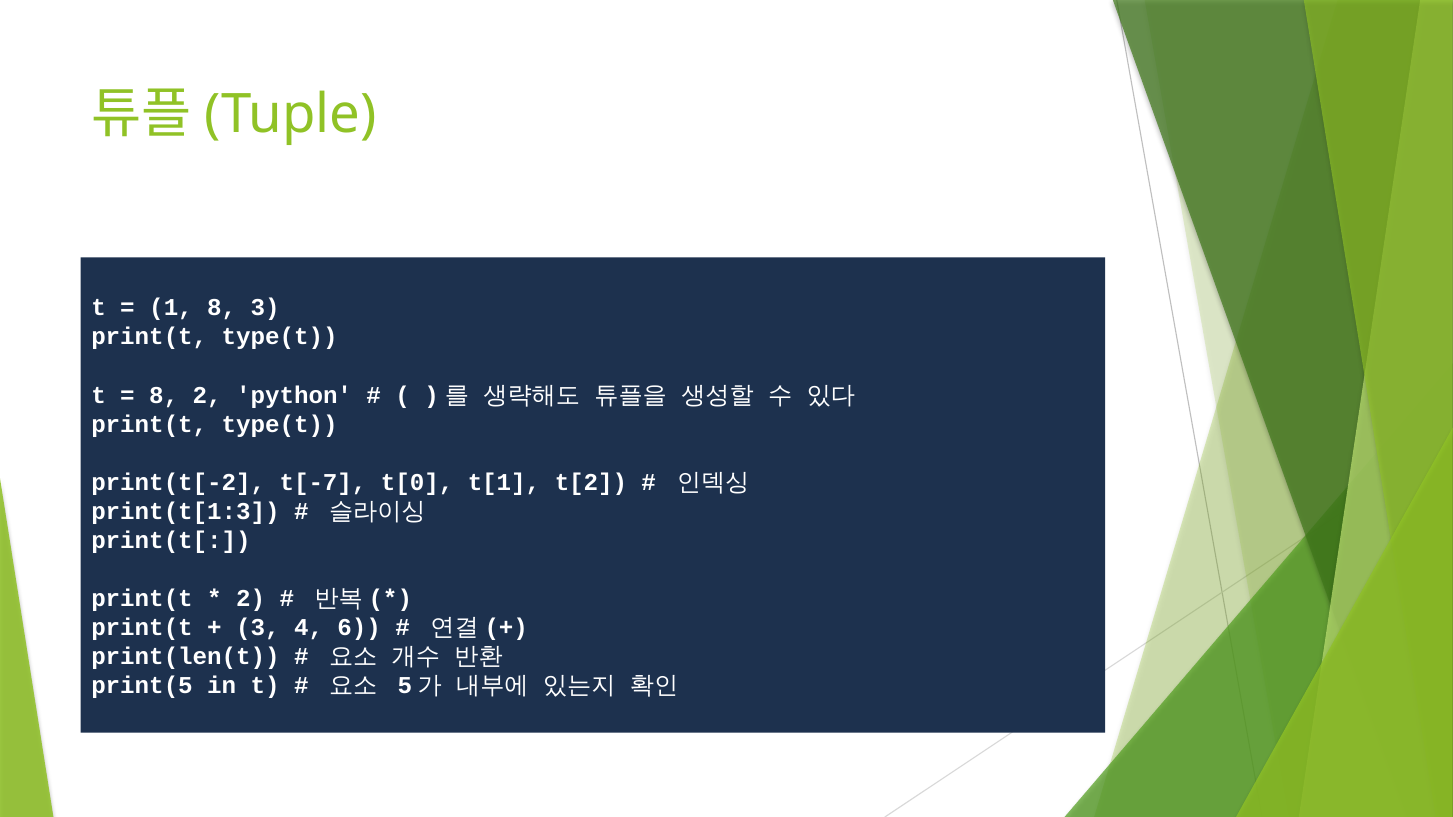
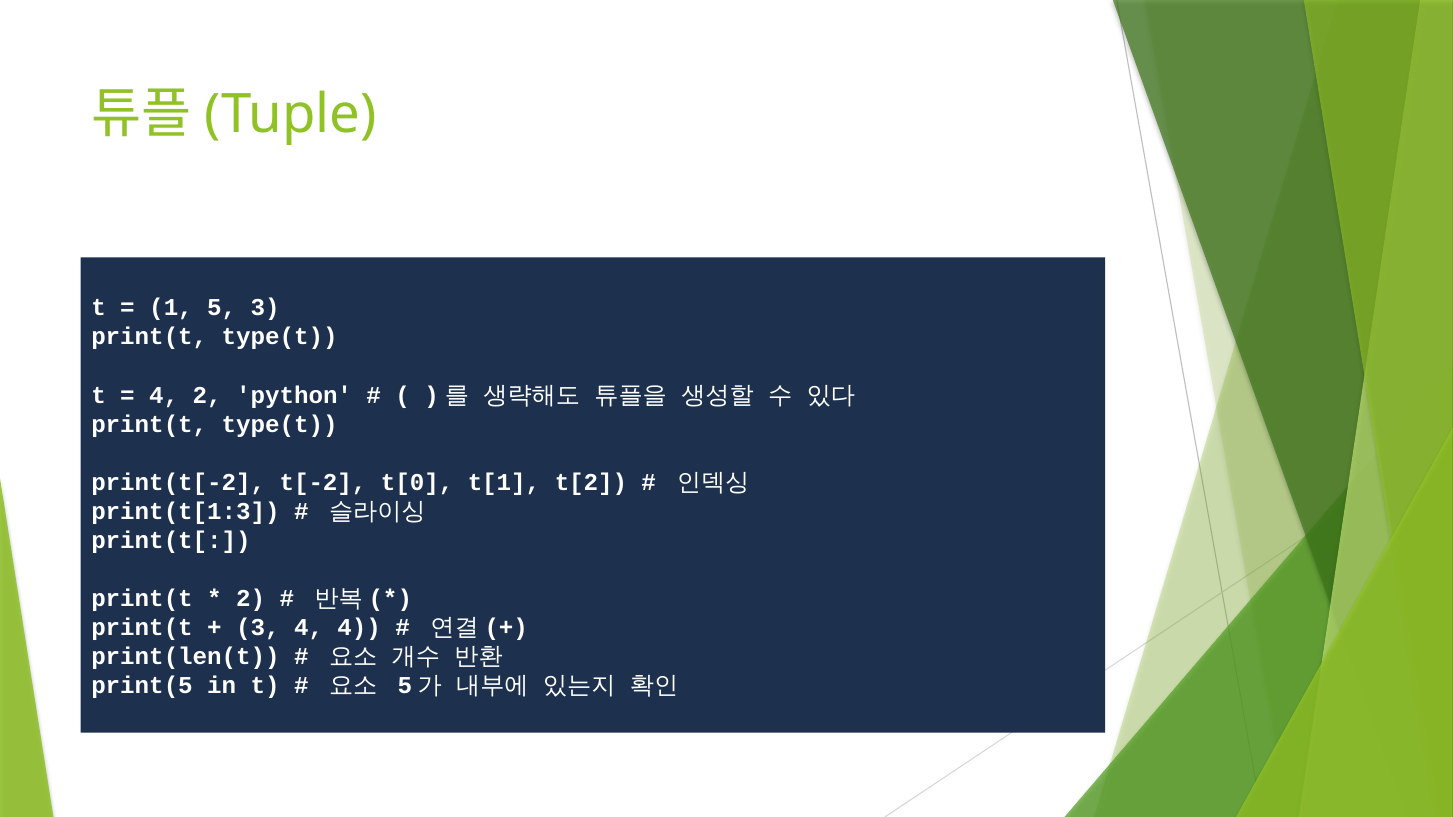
1 8: 8 -> 5 (222, 308)
8: 8 -> 4 (164, 395)
t[-7: t[-7 -> t[-2 (323, 482)
4 6: 6 -> 4 (359, 628)
